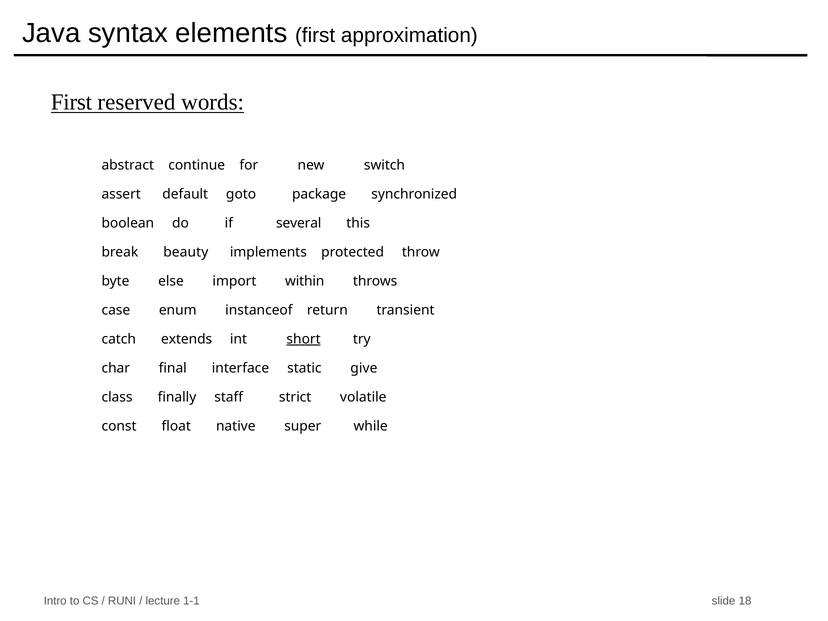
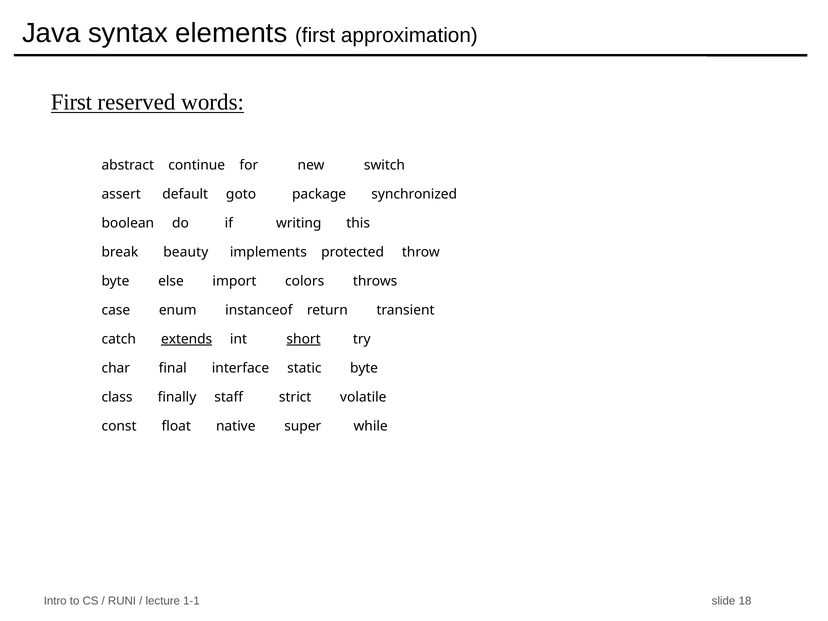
several: several -> writing (299, 223)
within: within -> colors (305, 281)
extends underline: none -> present (187, 339)
static give: give -> byte (364, 368)
